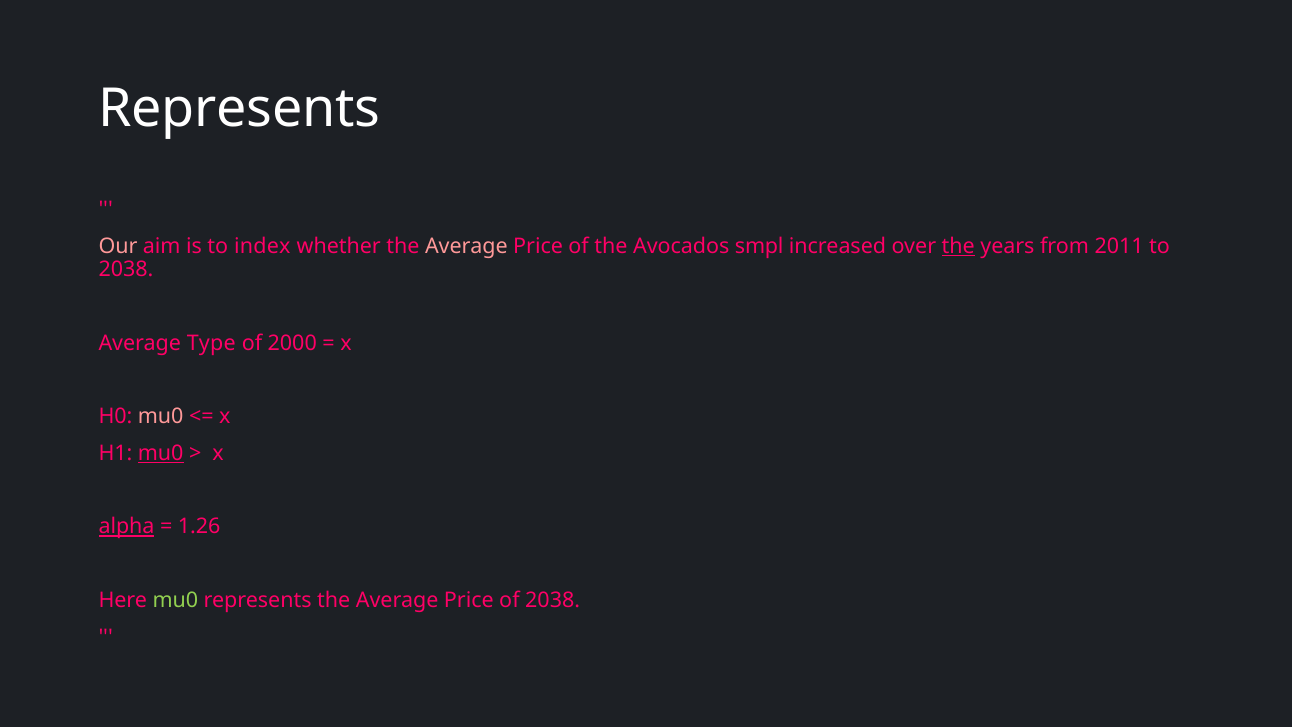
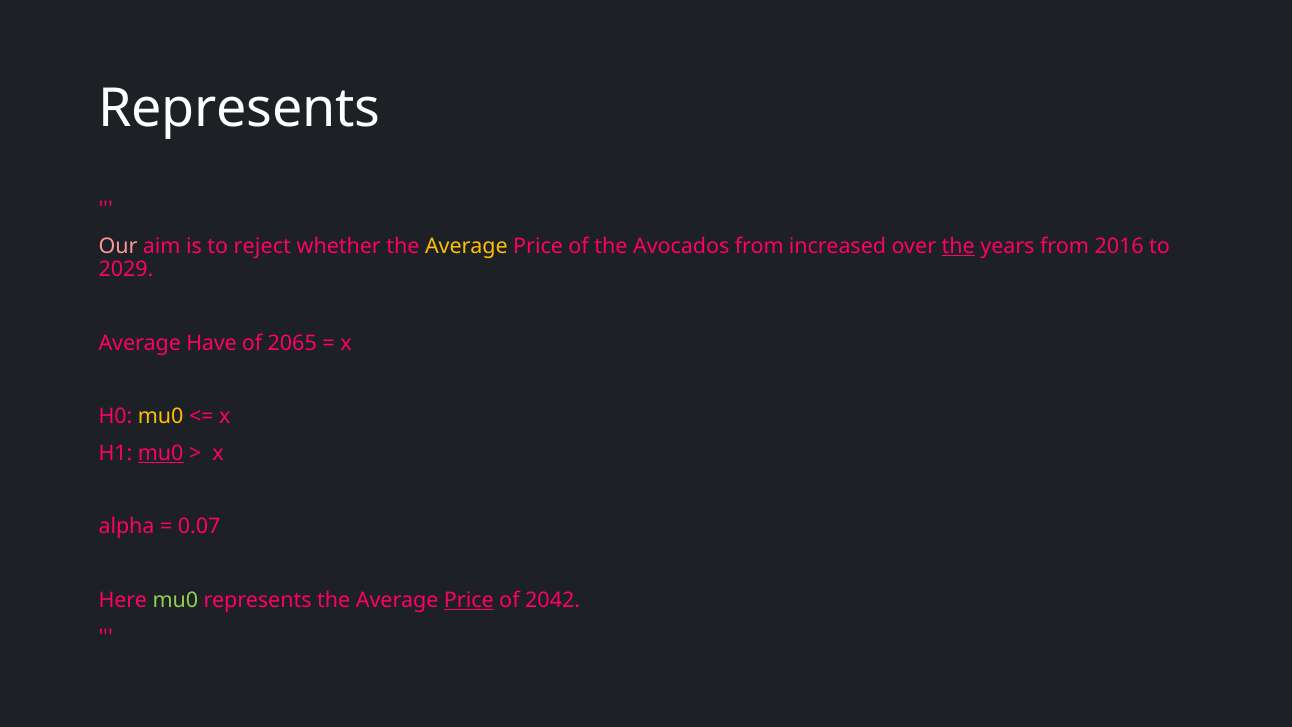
index: index -> reject (262, 246)
Average colour: pink -> yellow (466, 246)
Avocados smpl: smpl -> from (759, 246)
2011: 2011 -> 2016 (1119, 246)
2038: 2038 -> 2029 (126, 270)
Type: Type -> Have (211, 343)
2000: 2000 -> 2065 (292, 343)
mu0 colour: pink -> yellow (161, 417)
alpha underline: present -> none (127, 527)
1.26: 1.26 -> 0.07 (199, 527)
Price underline: none -> present (469, 600)
of 2038: 2038 -> 2042 (553, 600)
